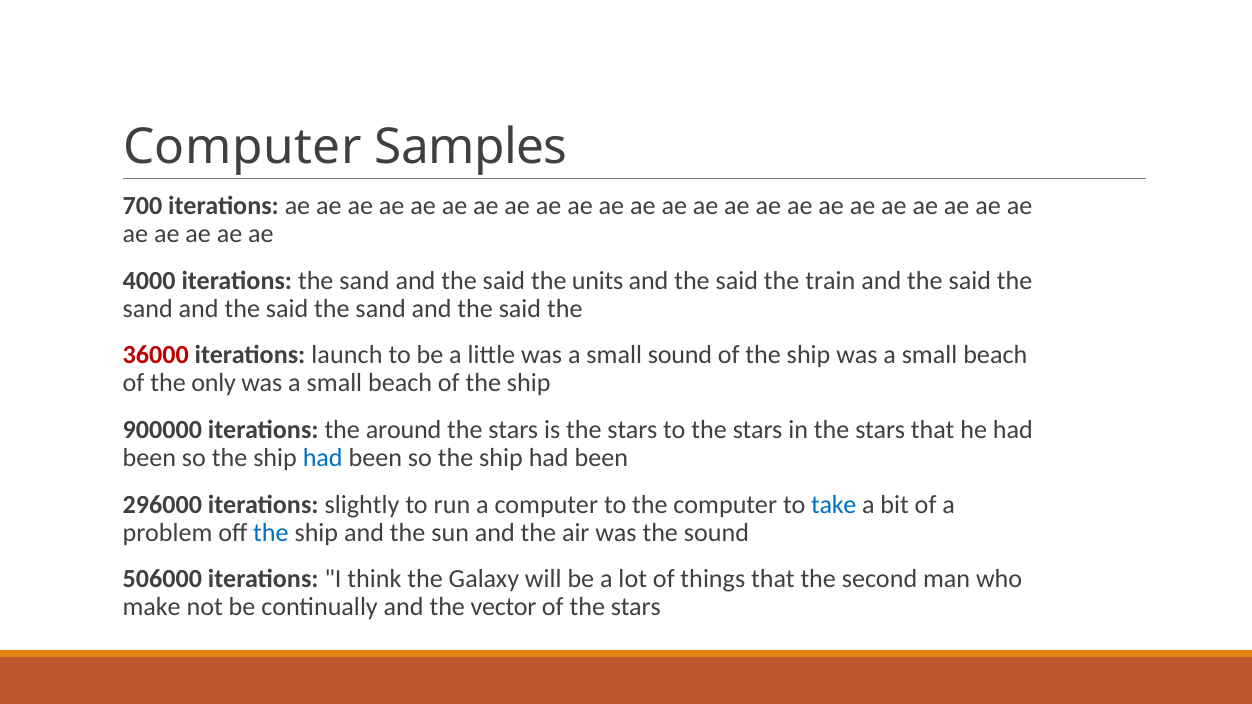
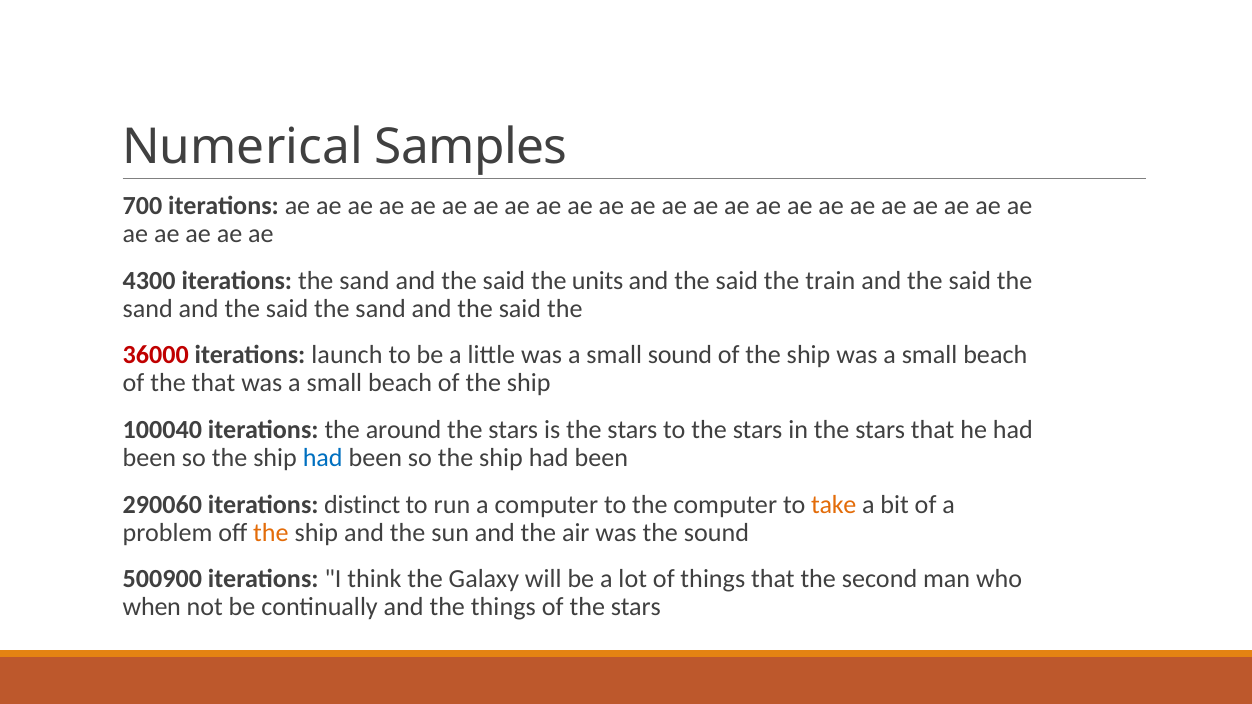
Computer: Computer -> Numerical (243, 147)
4000: 4000 -> 4300 (149, 281)
the only: only -> that (213, 383)
900000: 900000 -> 100040 (162, 430)
296000: 296000 -> 290060 (162, 505)
slightly: slightly -> distinct (362, 505)
take colour: blue -> orange (834, 505)
the colour: blue -> orange (271, 533)
506000: 506000 -> 500900 (162, 579)
make: make -> when (152, 607)
the vector: vector -> things (503, 607)
